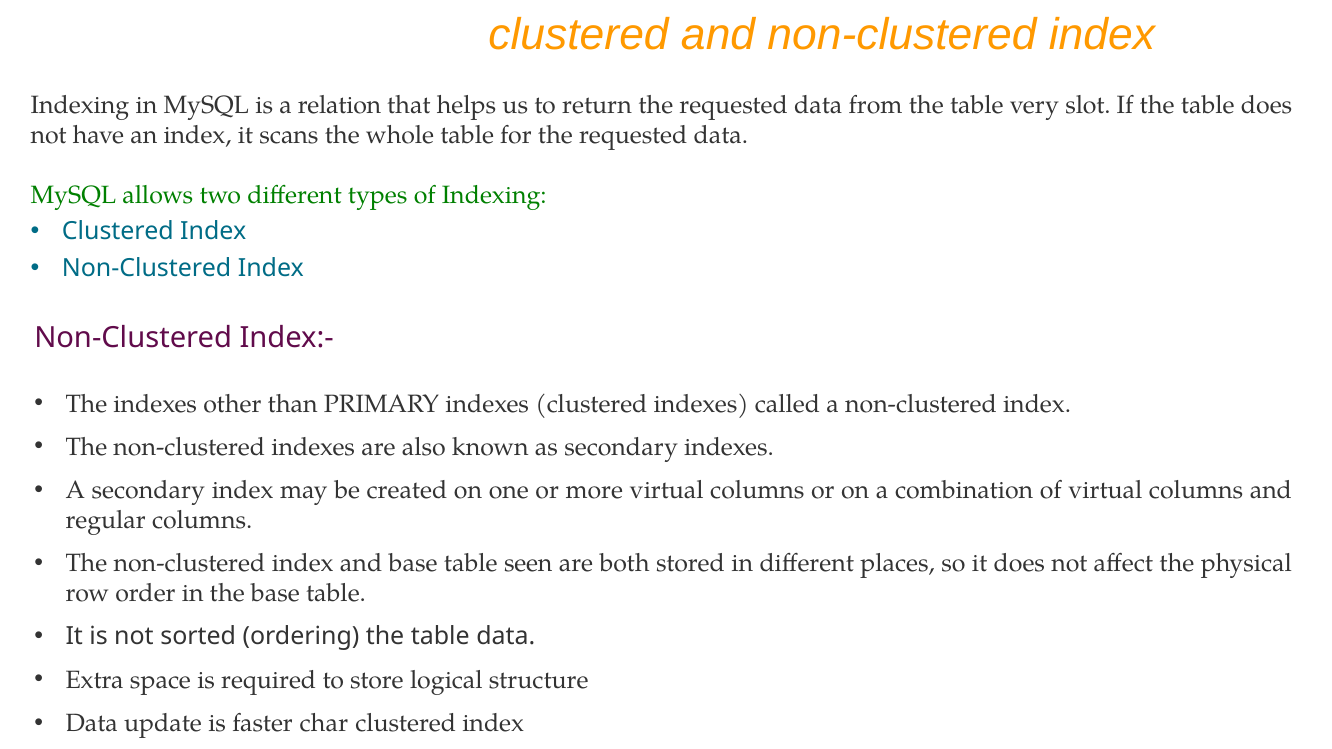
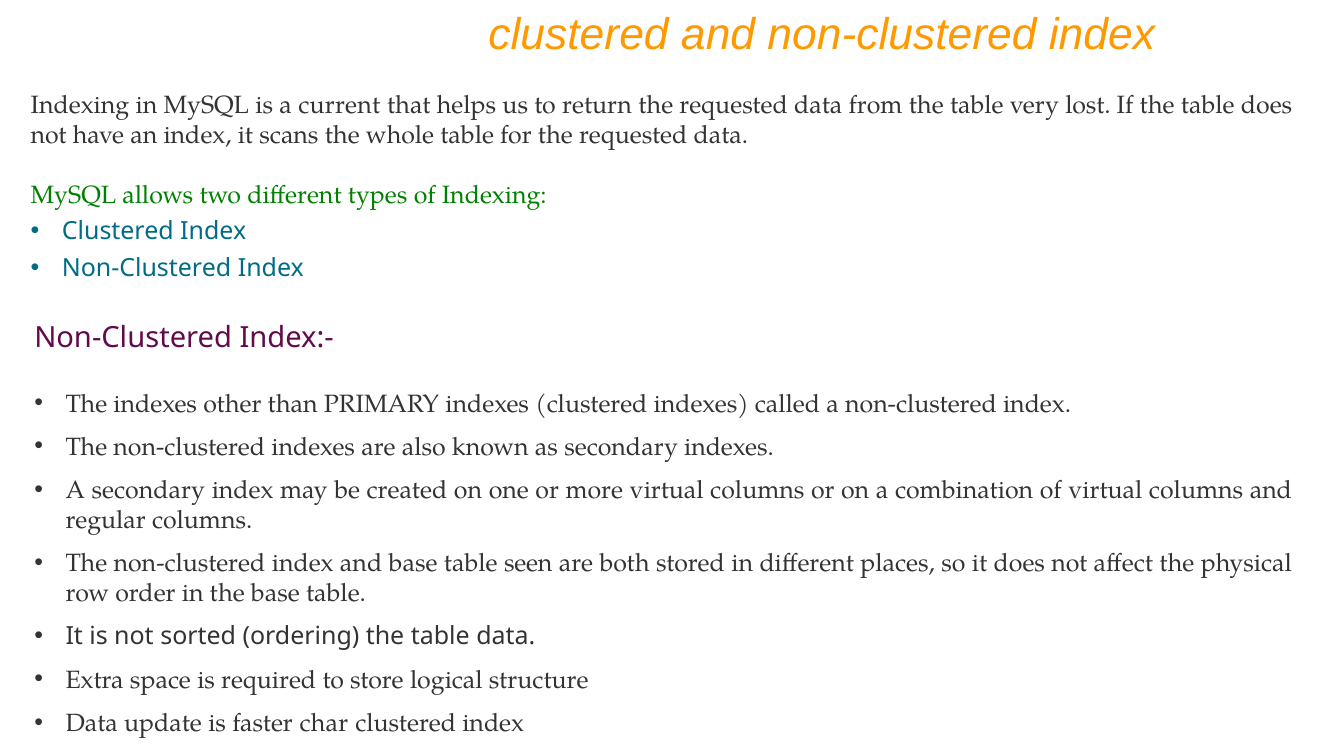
relation: relation -> current (339, 105)
slot: slot -> lost (1088, 105)
